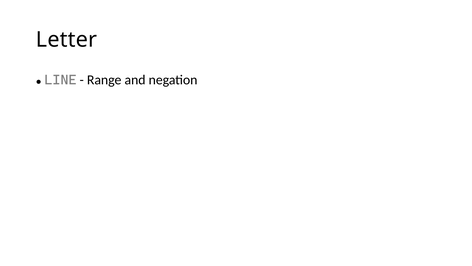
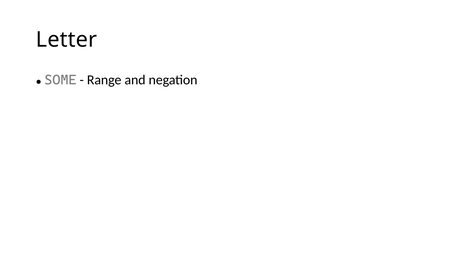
LINE: LINE -> SOME (60, 80)
